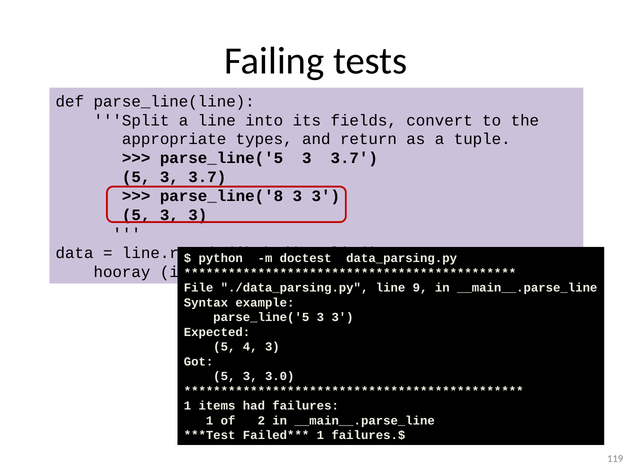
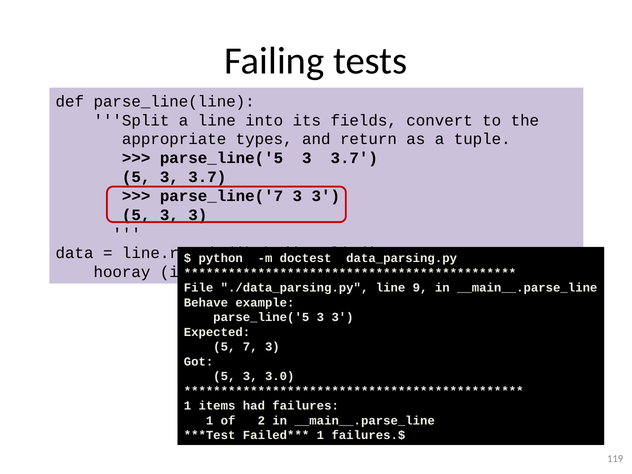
parse_line('8: parse_line('8 -> parse_line('7 (222, 196)
Syntax: Syntax -> Behave (206, 303)
4: 4 -> 7 (250, 347)
